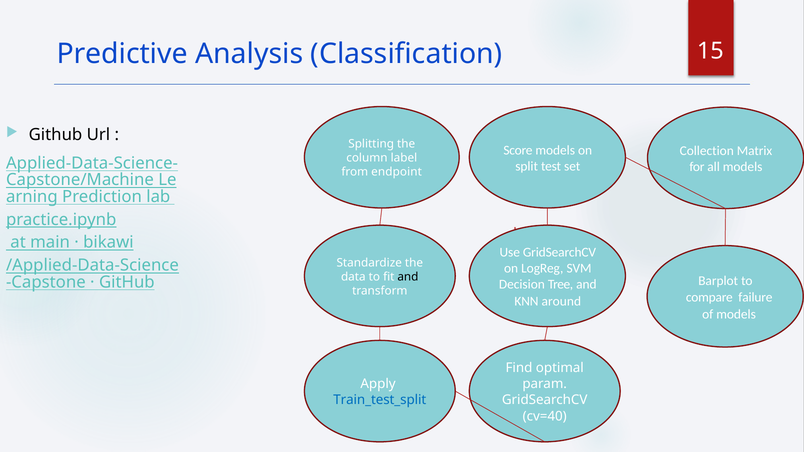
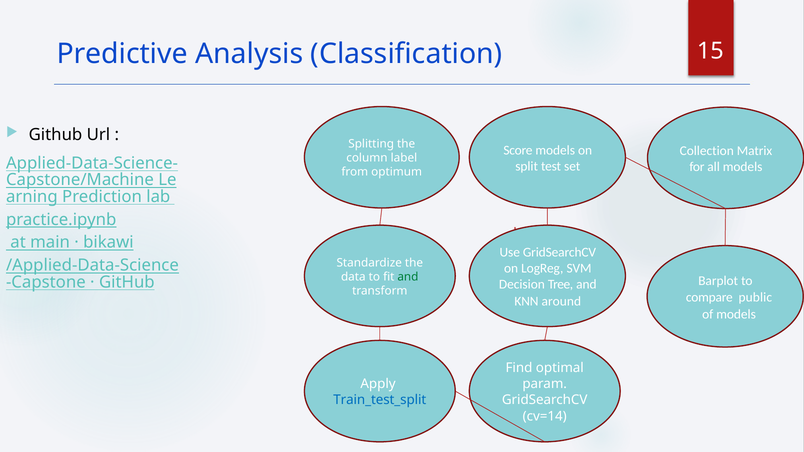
endpoint: endpoint -> optimum (397, 172)
and colour: black -> green (408, 277)
failure: failure -> public (755, 298)
cv=40: cv=40 -> cv=14 (545, 416)
